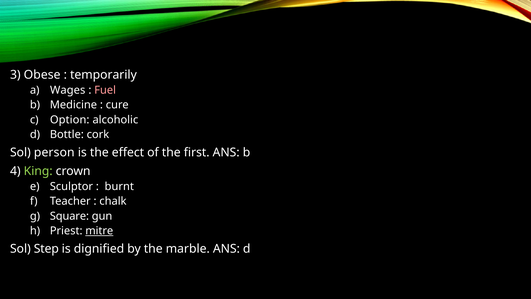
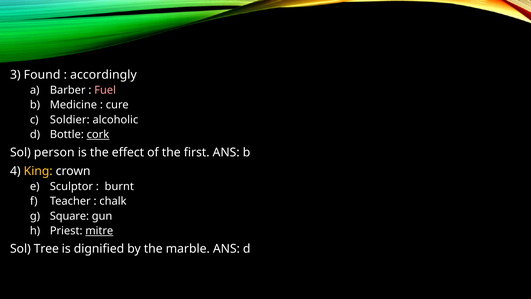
Obese: Obese -> Found (42, 75)
temporarily: temporarily -> accordingly (103, 75)
Wages: Wages -> Barber (68, 90)
Option: Option -> Soldier (70, 120)
cork underline: none -> present (98, 134)
King colour: light green -> yellow (38, 171)
Step: Step -> Tree (46, 249)
